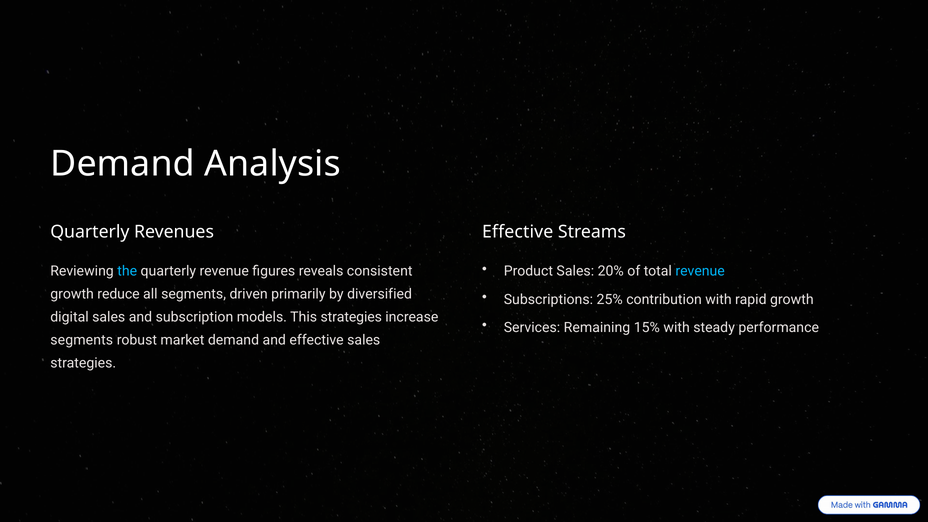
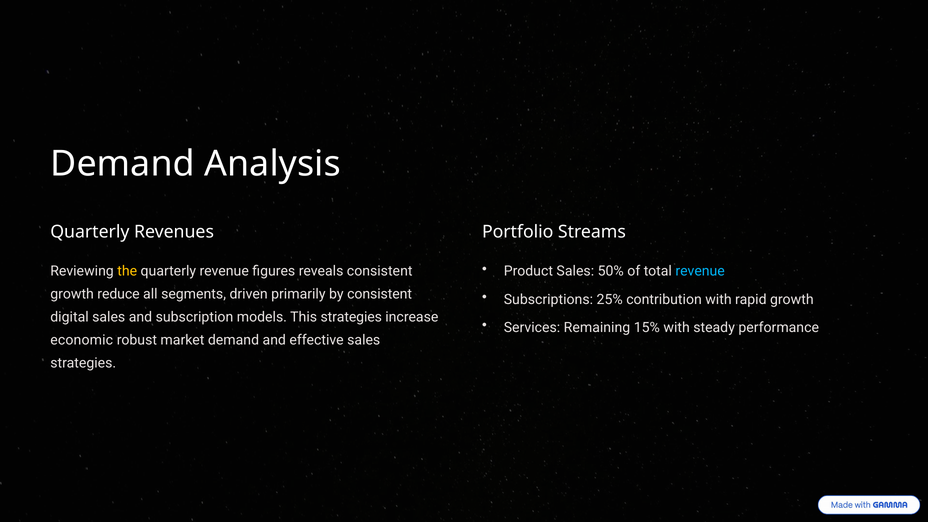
Effective: Effective -> Portfolio (518, 232)
20%: 20% -> 50% (611, 271)
the colour: light blue -> yellow (127, 271)
by diversified: diversified -> consistent (380, 294)
segments: segments -> economic (82, 340)
